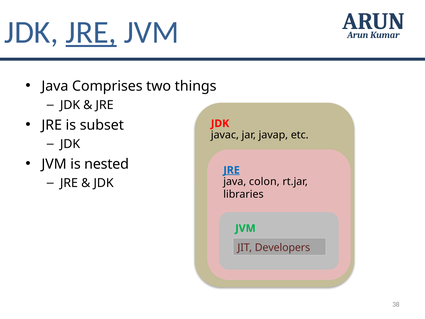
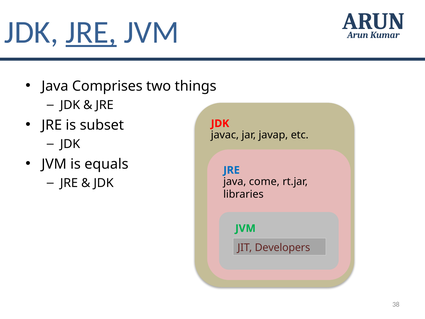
nested: nested -> equals (106, 164)
JRE underline: present -> none (232, 170)
colon: colon -> come (264, 182)
